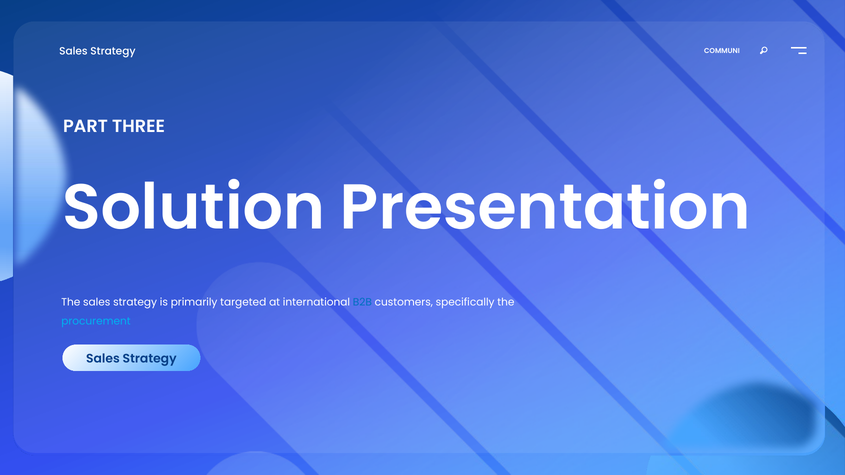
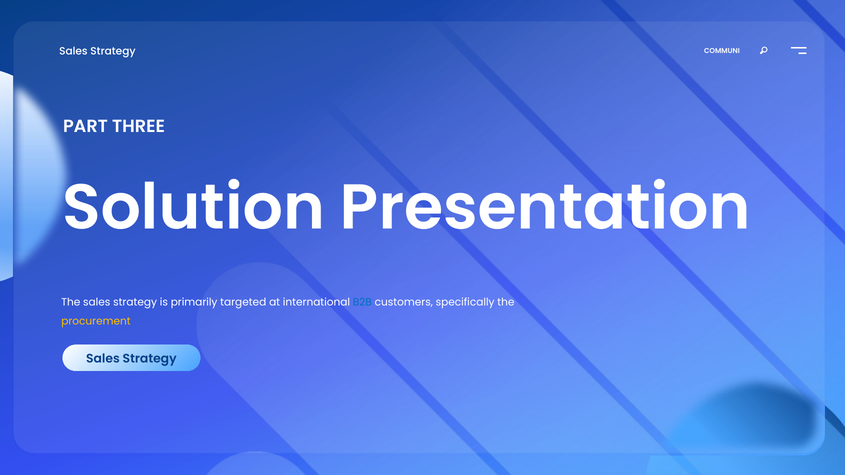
procurement colour: light blue -> yellow (96, 322)
